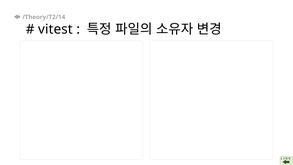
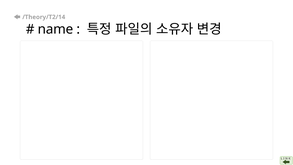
vitest: vitest -> name (56, 29)
